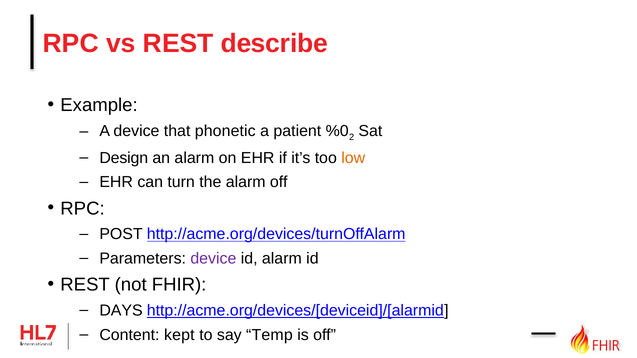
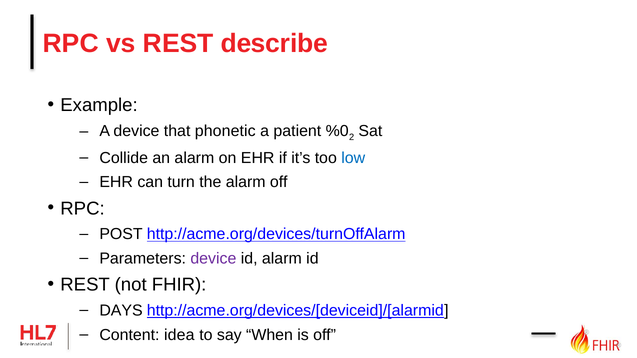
Design: Design -> Collide (124, 158)
low colour: orange -> blue (353, 158)
kept: kept -> idea (179, 335)
Temp: Temp -> When (270, 335)
